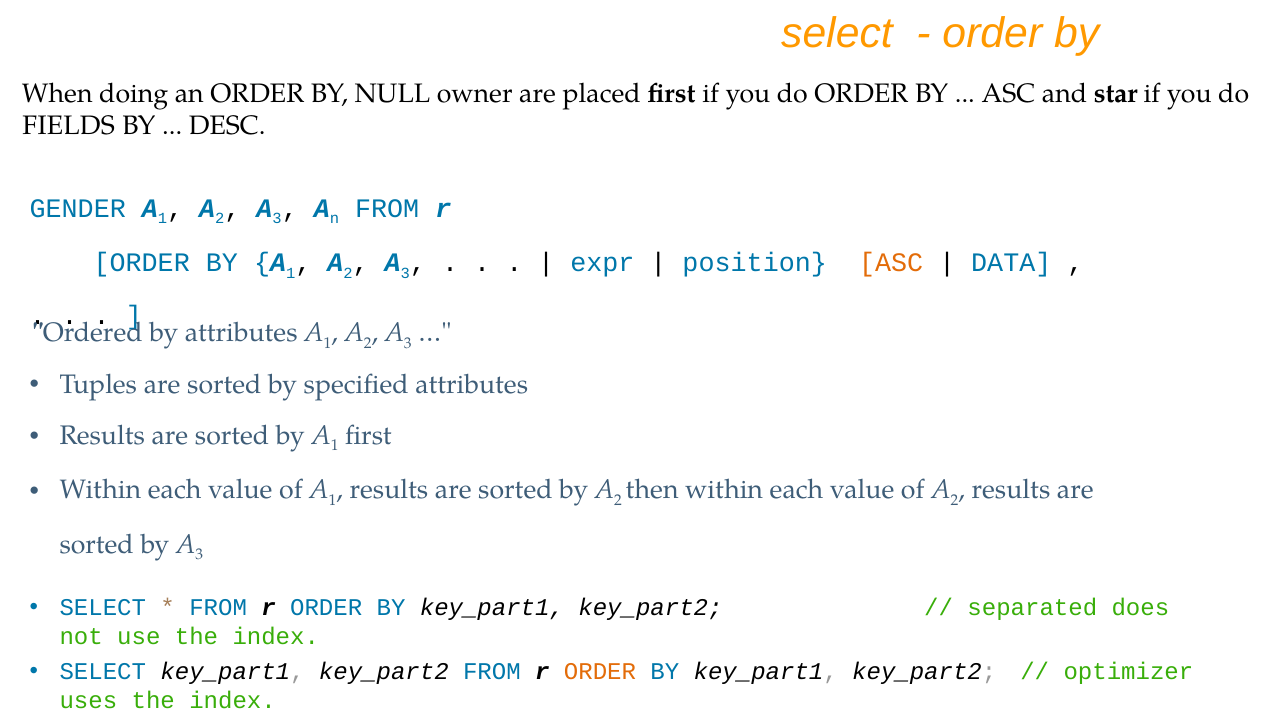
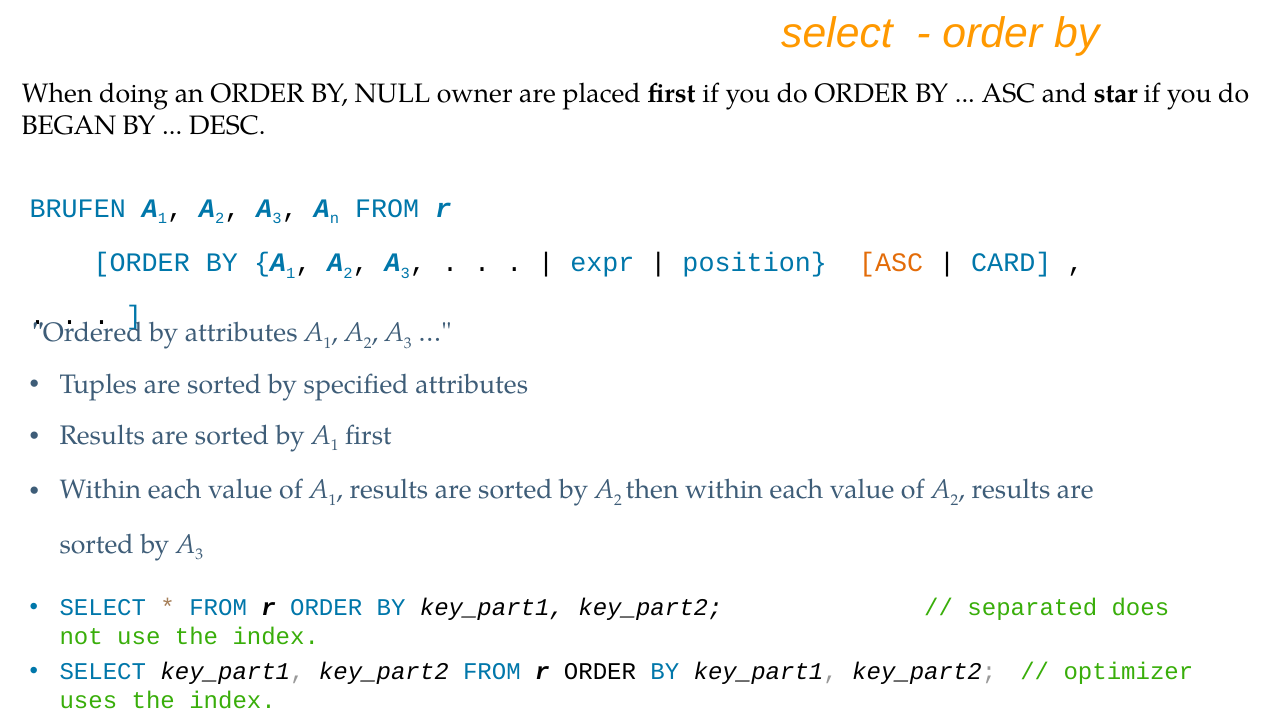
FIELDS: FIELDS -> BEGAN (69, 126)
GENDER: GENDER -> BRUFEN (78, 209)
DATA: DATA -> CARD (1011, 263)
ORDER colour: orange -> black (600, 672)
